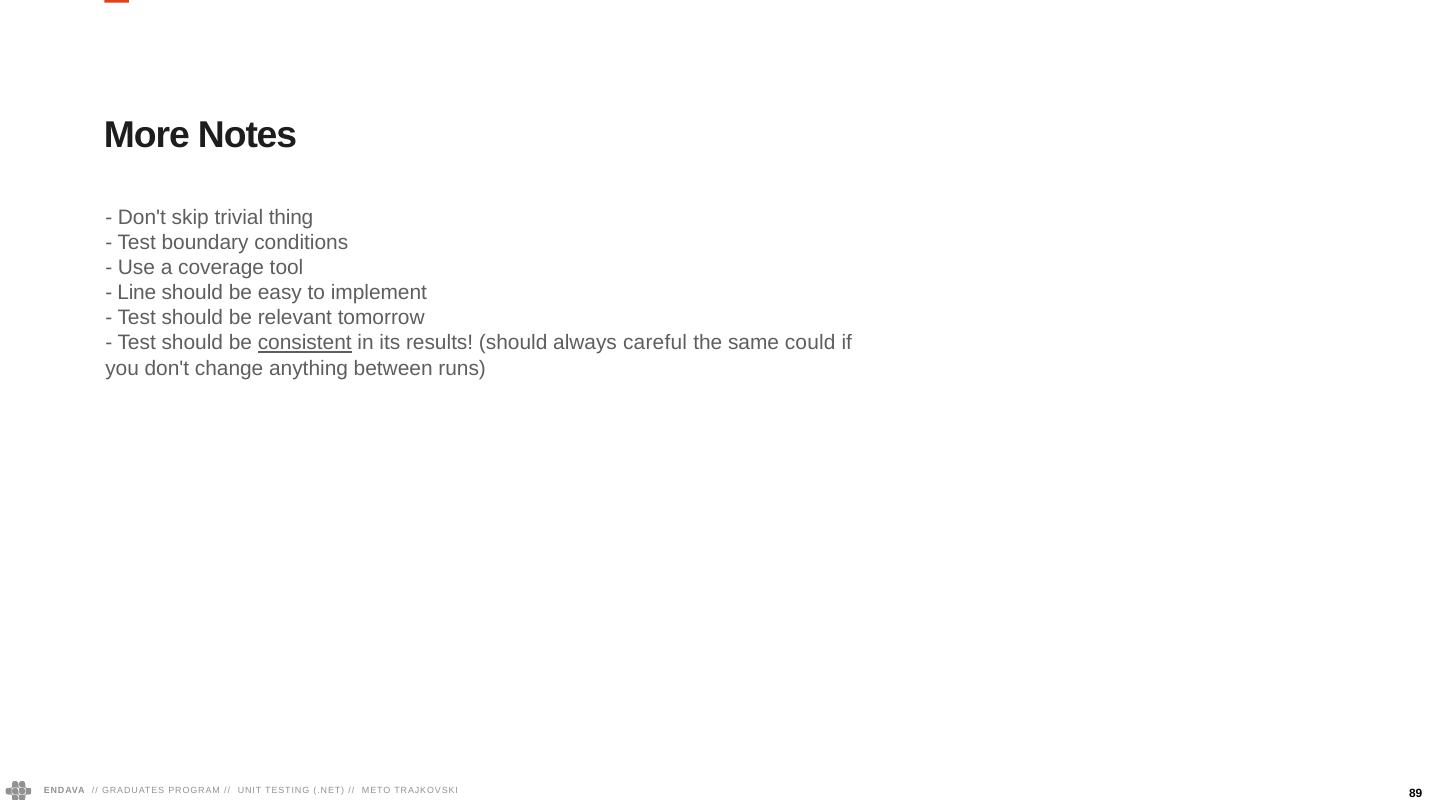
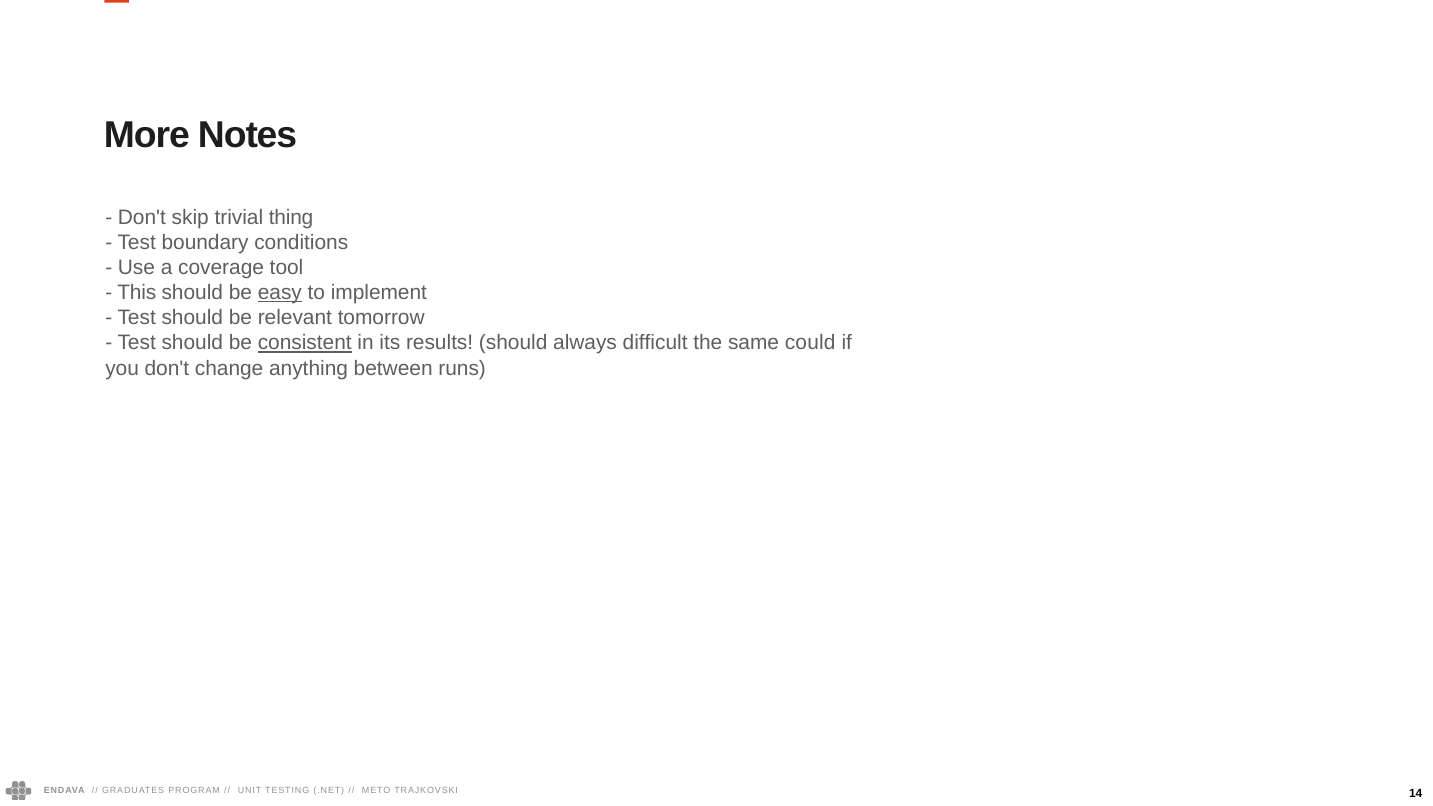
Line: Line -> This (137, 293)
easy underline: none -> present (280, 293)
careful: careful -> difficult (655, 343)
89: 89 -> 14 (1416, 793)
